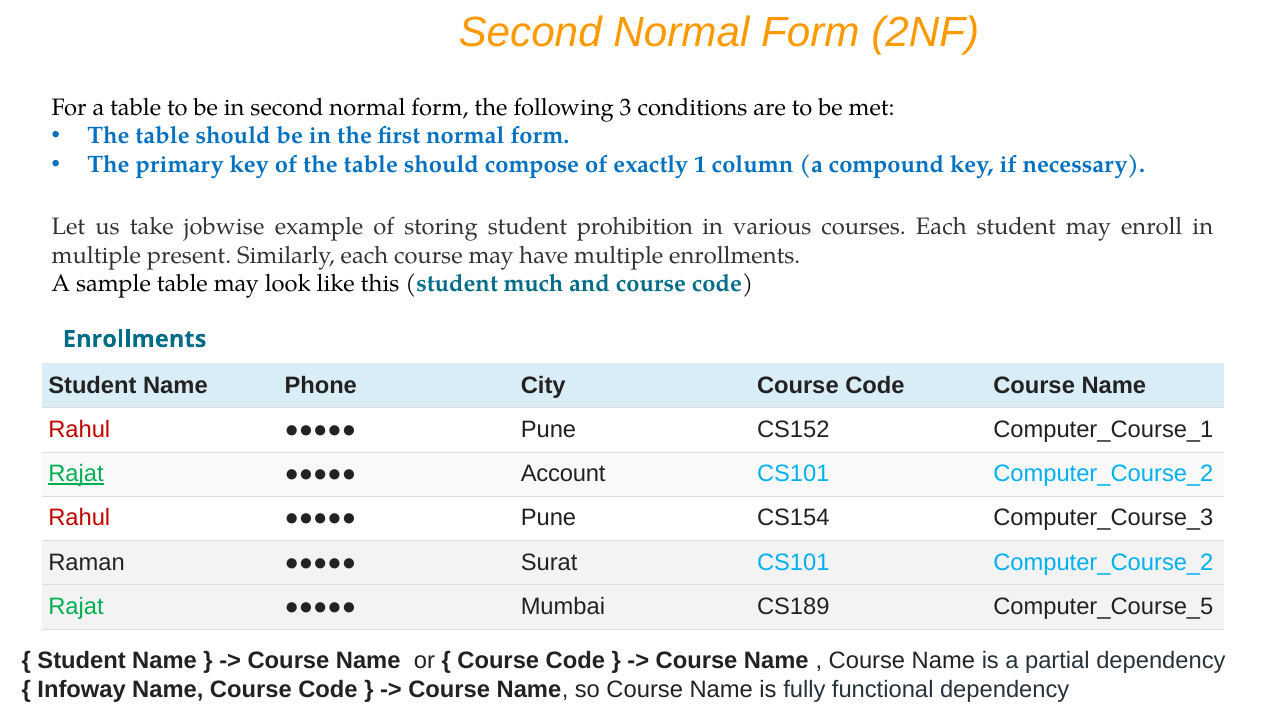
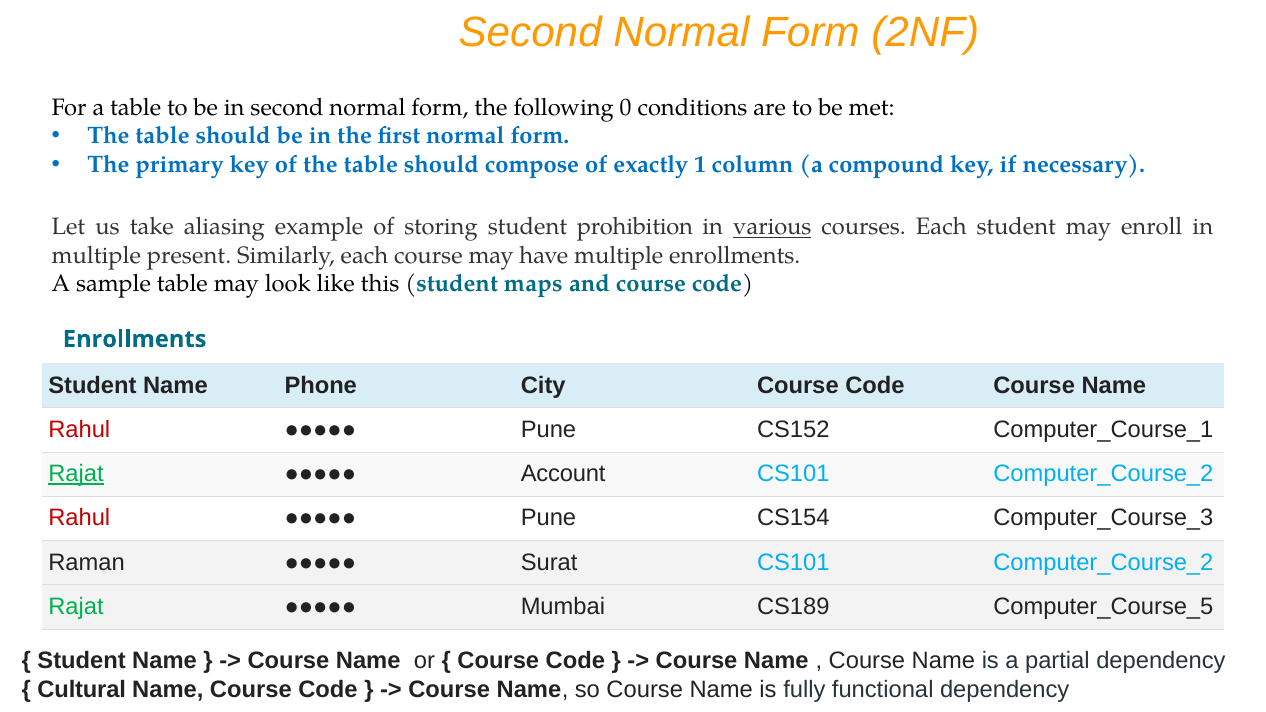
3: 3 -> 0 (626, 108)
jobwise: jobwise -> aliasing (224, 227)
various underline: none -> present (772, 227)
much: much -> maps (533, 284)
Infoway: Infoway -> Cultural (82, 689)
